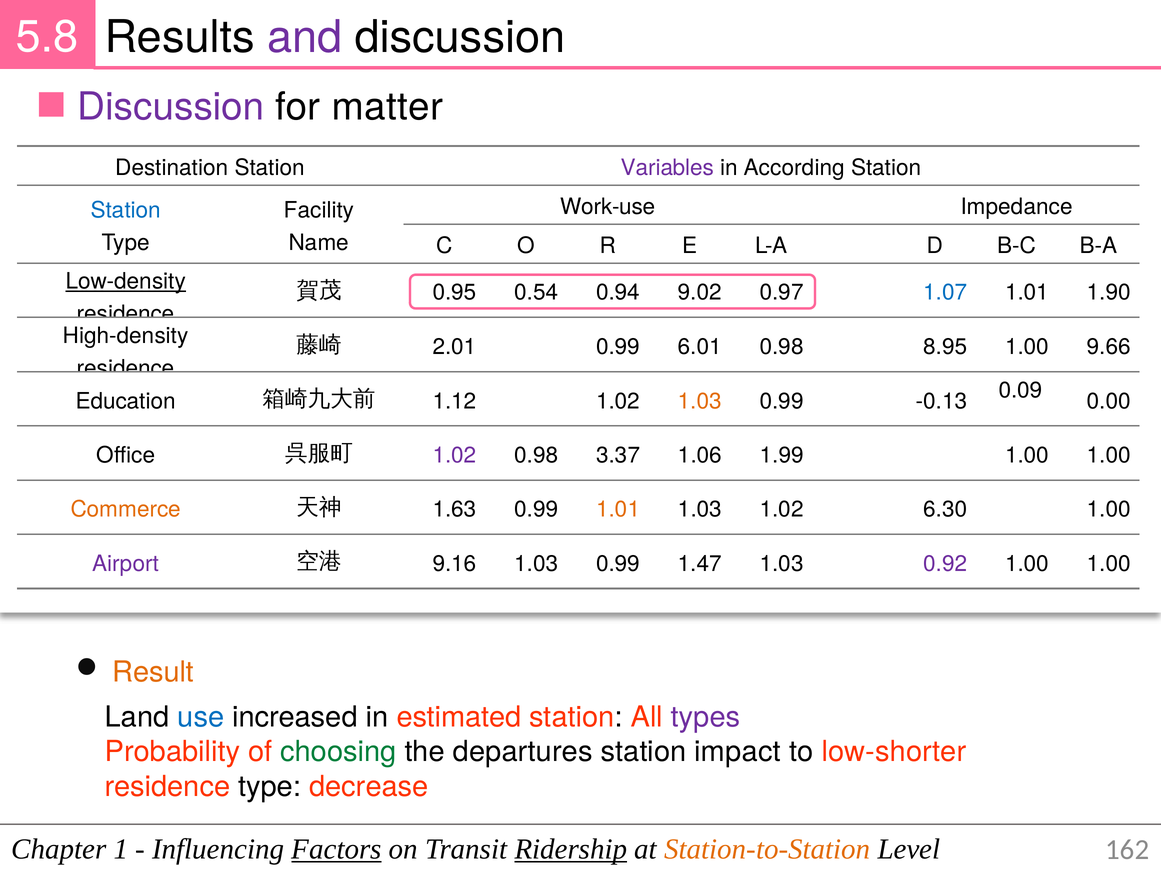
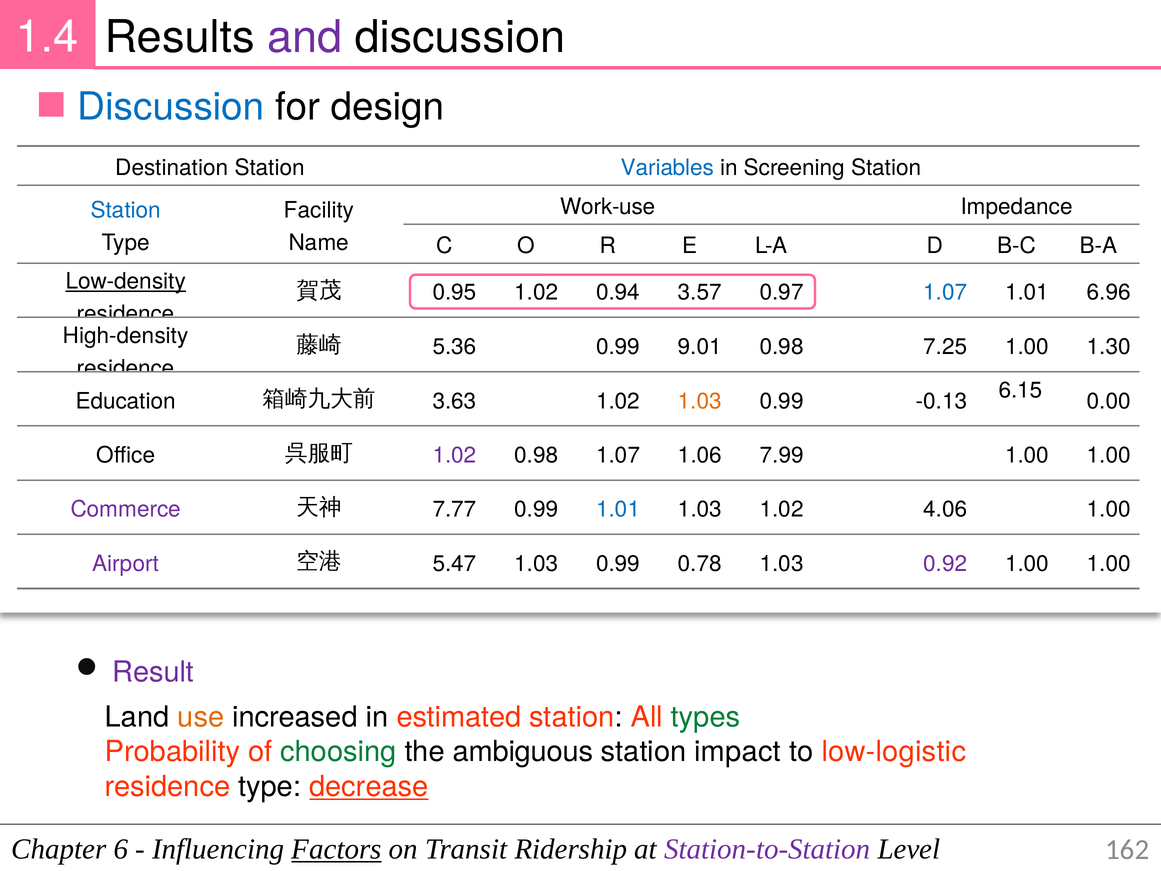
5.8: 5.8 -> 1.4 (47, 37)
Discussion colour: purple -> blue (171, 107)
matter: matter -> design (388, 107)
Variables colour: purple -> blue (667, 168)
According: According -> Screening (794, 168)
0.95 0.54: 0.54 -> 1.02 (536, 292)
9.02: 9.02 -> 3.57 (700, 292)
1.90: 1.90 -> 6.96 (1109, 292)
2.01: 2.01 -> 5.36 (455, 347)
6.01: 6.01 -> 9.01 (700, 347)
8.95: 8.95 -> 7.25 (945, 347)
9.66: 9.66 -> 1.30 (1109, 347)
1.12: 1.12 -> 3.63 (455, 401)
0.09: 0.09 -> 6.15 (1021, 390)
0.98 3.37: 3.37 -> 1.07 (618, 455)
1.99: 1.99 -> 7.99 (782, 455)
Commerce colour: orange -> purple (126, 509)
1.63: 1.63 -> 7.77 (455, 509)
1.01 colour: orange -> blue (618, 509)
6.30: 6.30 -> 4.06 (945, 509)
9.16: 9.16 -> 5.47 (455, 563)
1.47: 1.47 -> 0.78 (700, 563)
Result colour: orange -> purple (153, 672)
use colour: blue -> orange (201, 717)
types colour: purple -> green (706, 717)
departures: departures -> ambiguous (523, 752)
low-shorter: low-shorter -> low-logistic (894, 752)
decrease underline: none -> present (369, 786)
1: 1 -> 6 (121, 849)
Ridership underline: present -> none (571, 849)
Station-to-Station colour: orange -> purple (767, 849)
